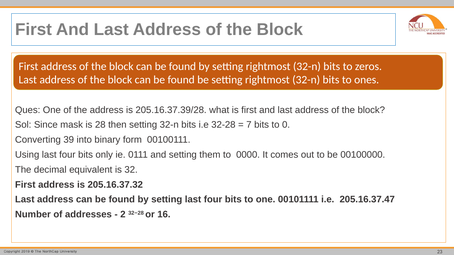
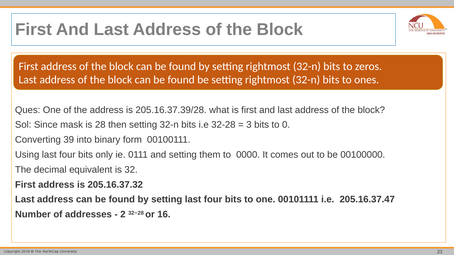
7: 7 -> 3 (249, 125)
